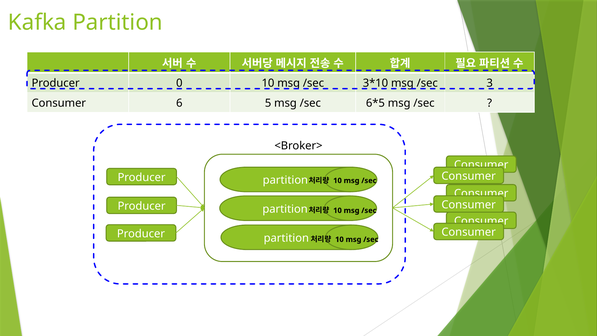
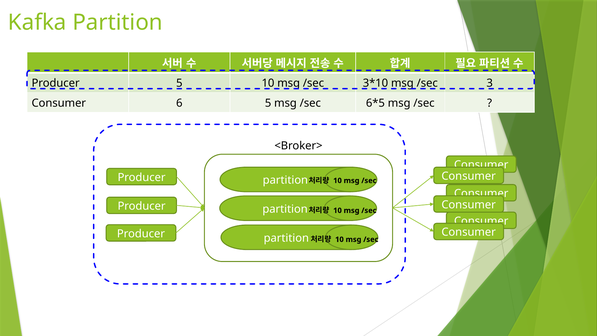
Producer 0: 0 -> 5 (179, 83)
